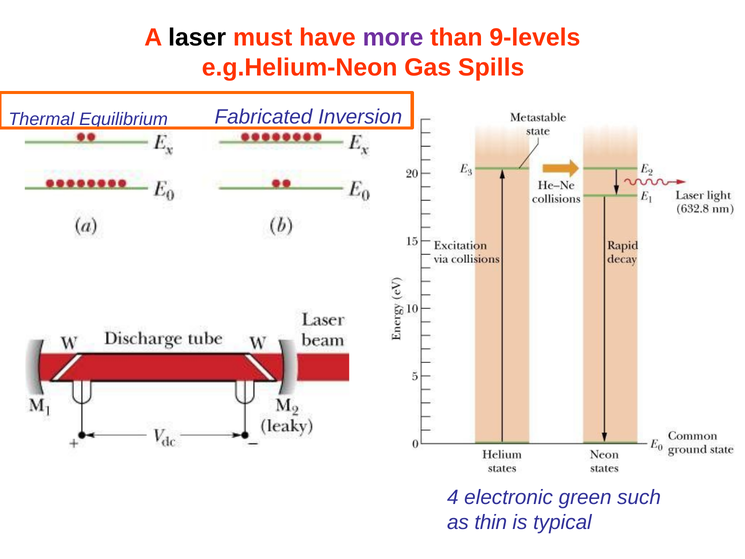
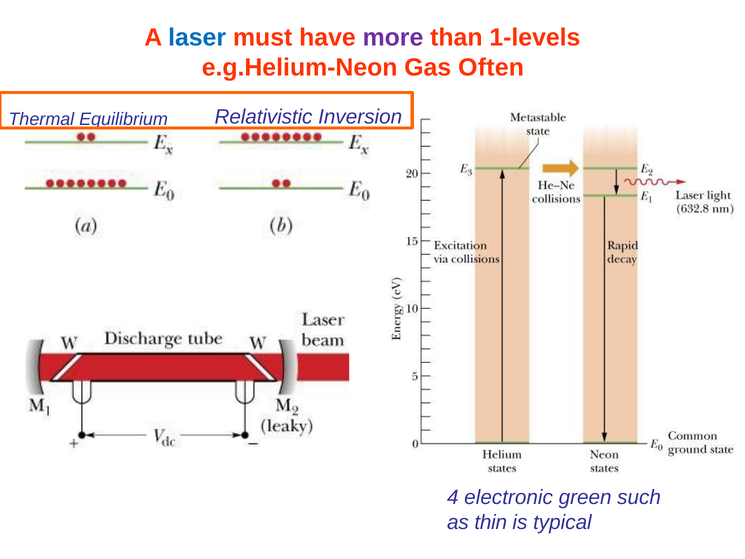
laser colour: black -> blue (197, 38)
9-levels: 9-levels -> 1-levels (535, 38)
Spills: Spills -> Often (491, 68)
Fabricated: Fabricated -> Relativistic (264, 117)
